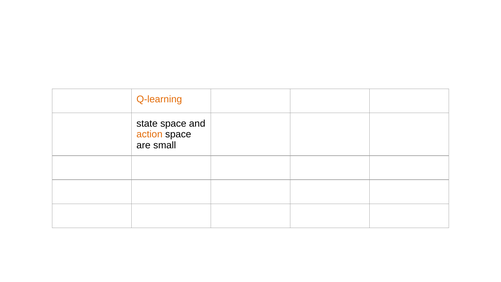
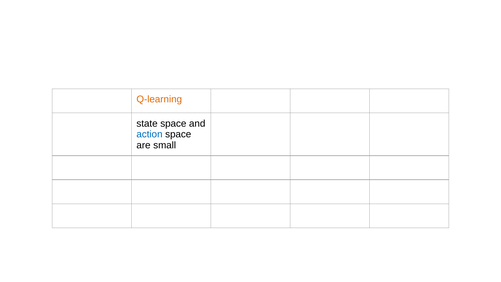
action colour: orange -> blue (149, 134)
